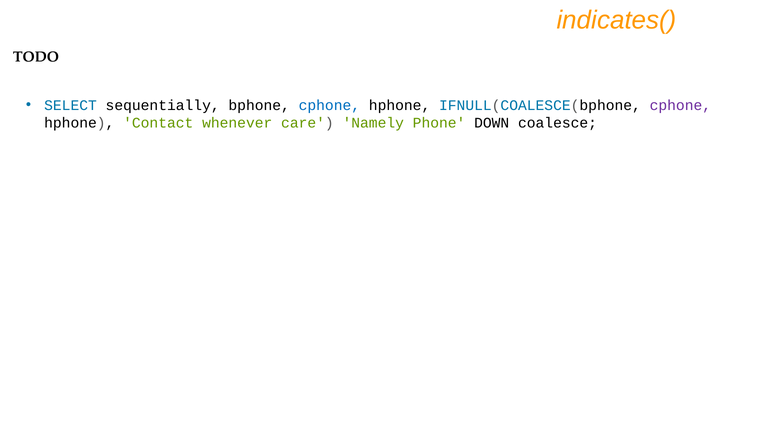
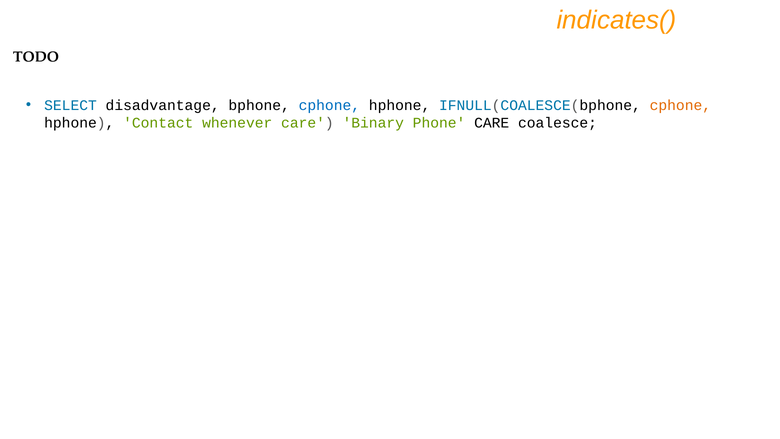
sequentially: sequentially -> disadvantage (163, 105)
cphone colour: purple -> orange (680, 105)
Namely: Namely -> Binary (373, 123)
Phone DOWN: DOWN -> CARE (492, 123)
